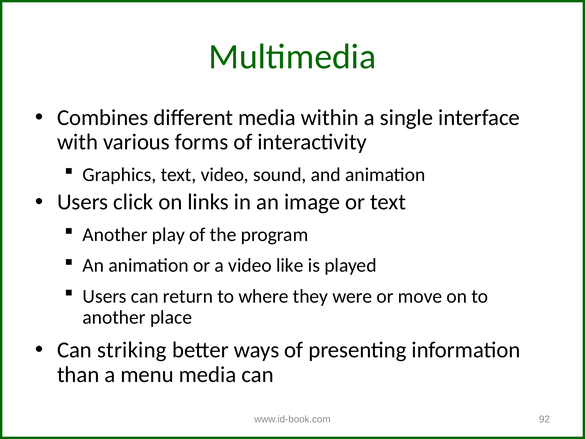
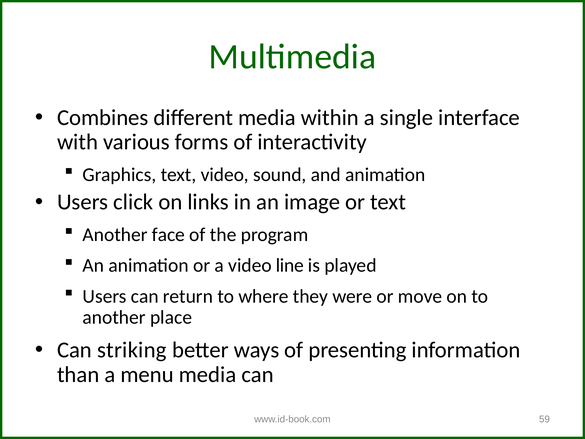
play: play -> face (168, 235)
like: like -> line (290, 265)
92: 92 -> 59 (544, 419)
